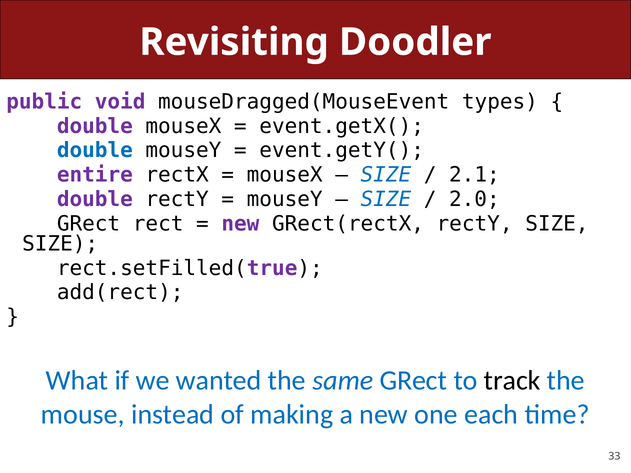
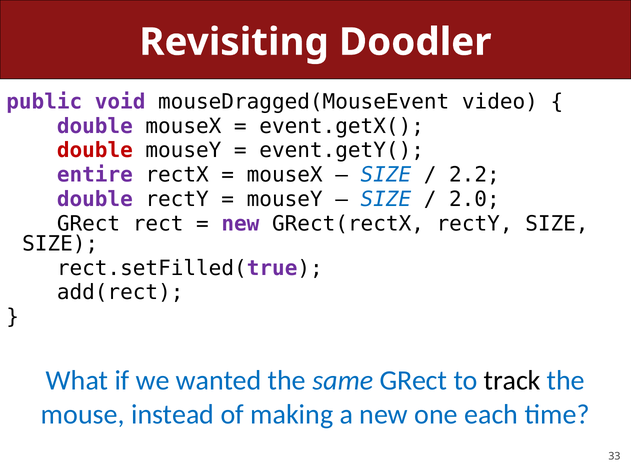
types: types -> video (500, 102)
double colour: blue -> red (95, 151)
2.1: 2.1 -> 2.2 (474, 175)
